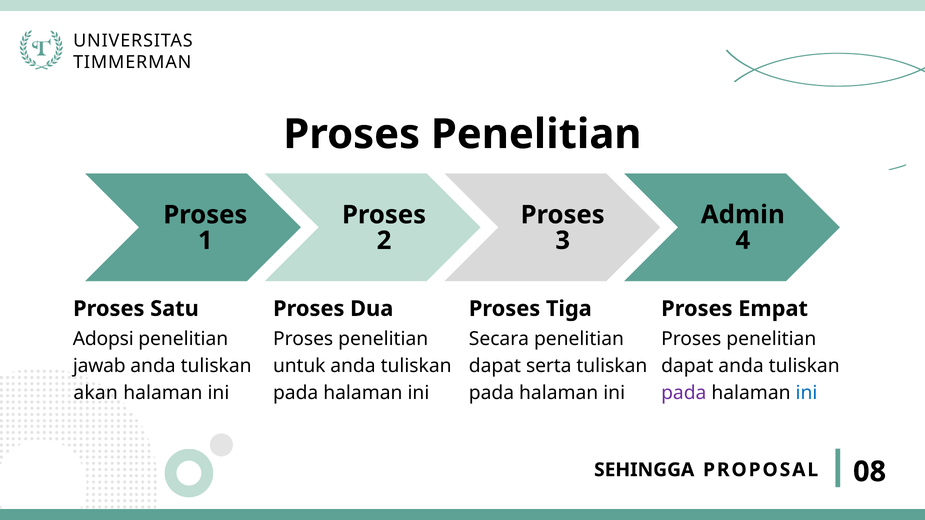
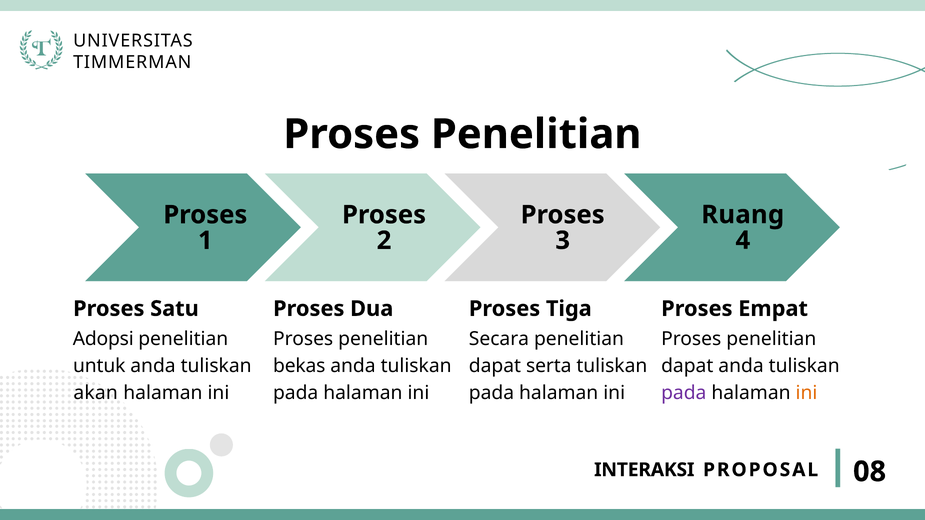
Admin: Admin -> Ruang (743, 215)
jawab: jawab -> untuk (99, 366)
untuk: untuk -> bekas (299, 366)
ini colour: blue -> orange (807, 393)
SEHINGGA: SEHINGGA -> INTERAKSI (644, 470)
